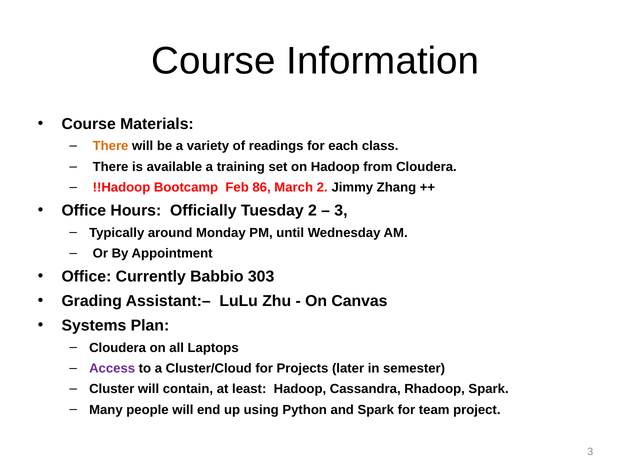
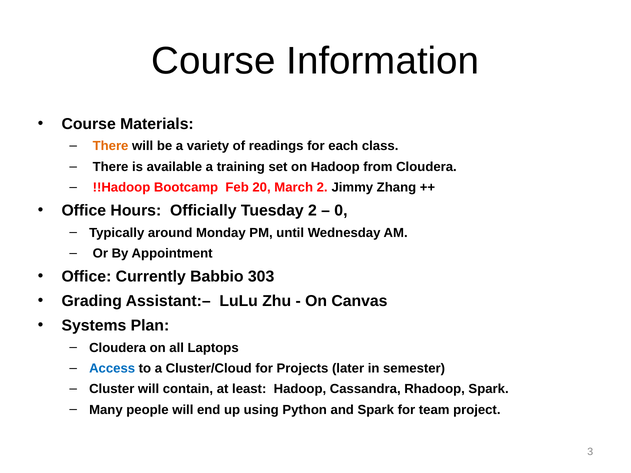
86: 86 -> 20 (262, 188)
3: 3 -> 0 (341, 211)
Access colour: purple -> blue (112, 369)
